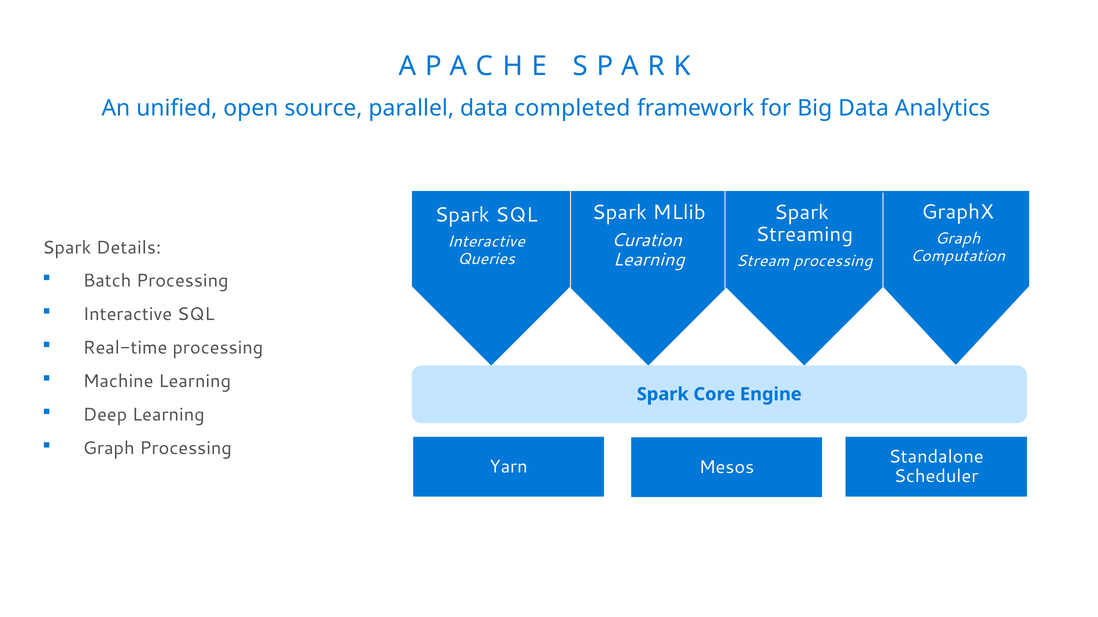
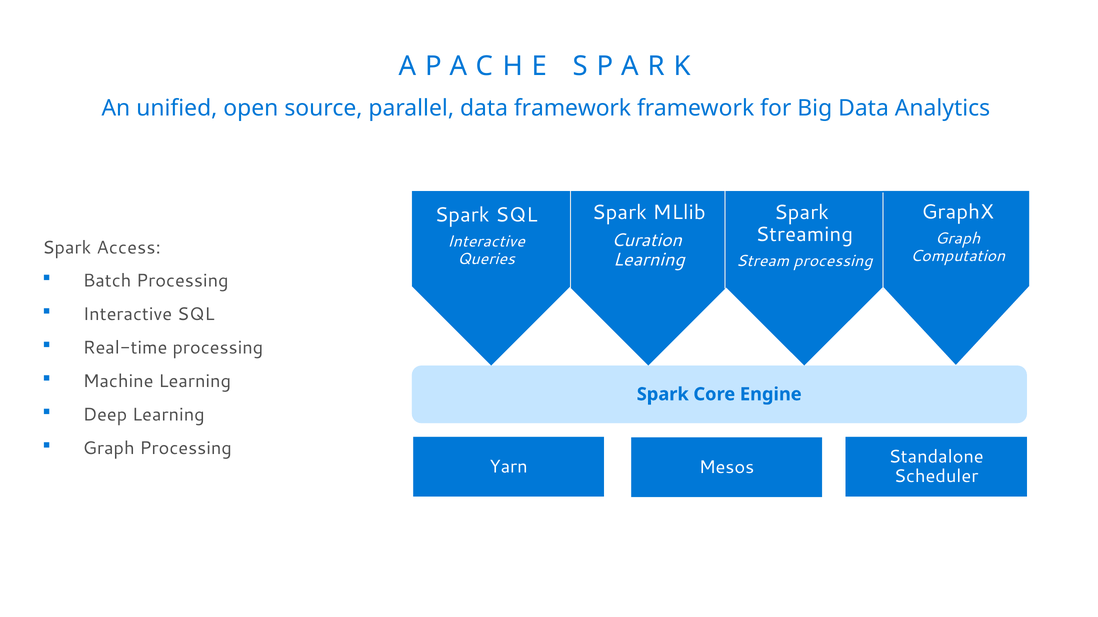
data completed: completed -> framework (573, 109)
Details: Details -> Access (129, 248)
